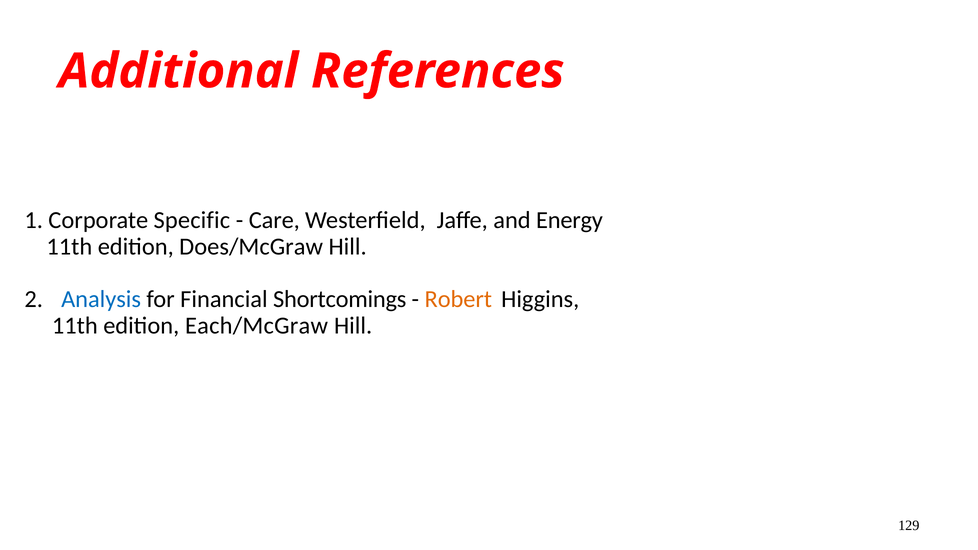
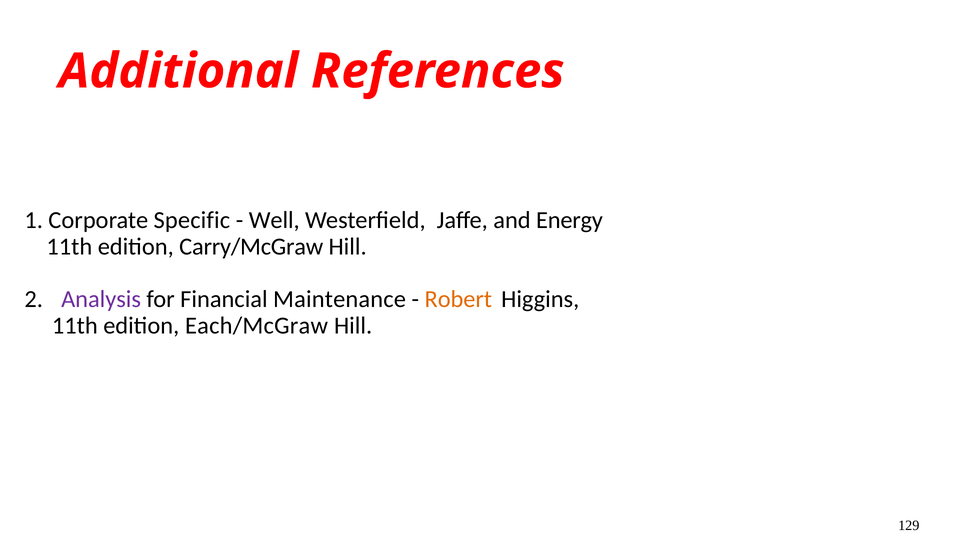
Care: Care -> Well (274, 220)
Does/McGraw: Does/McGraw -> Carry/McGraw (251, 247)
Analysis colour: blue -> purple (101, 299)
Shortcomings: Shortcomings -> Maintenance (340, 299)
